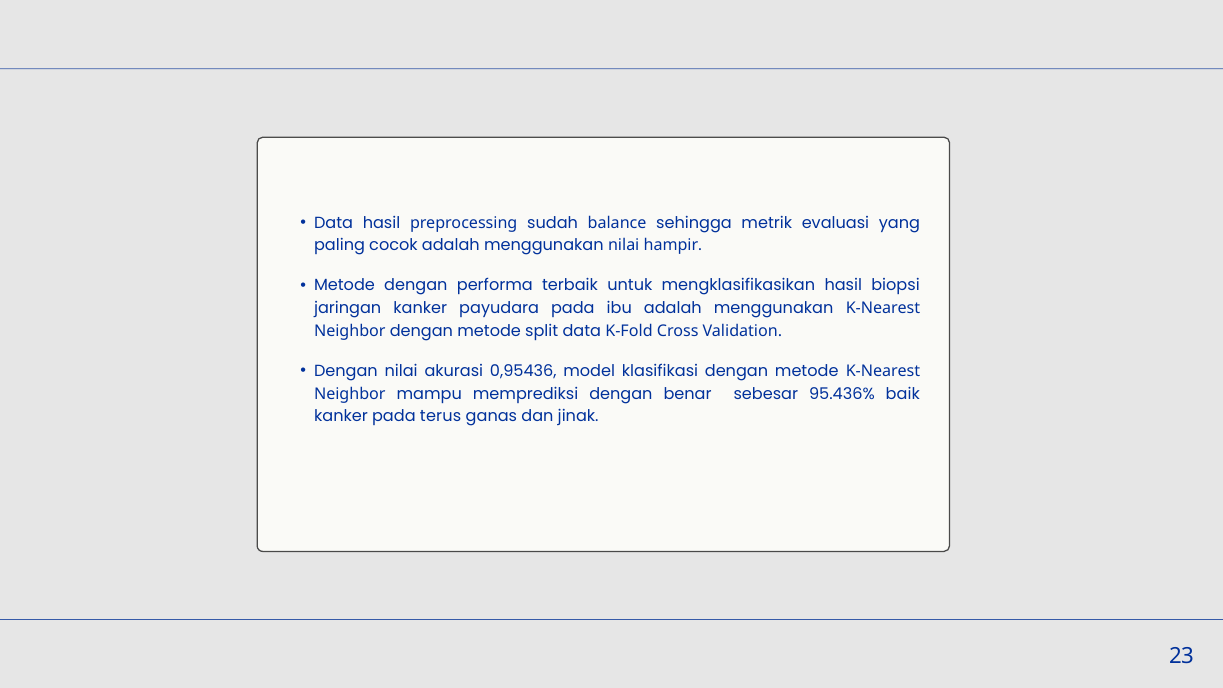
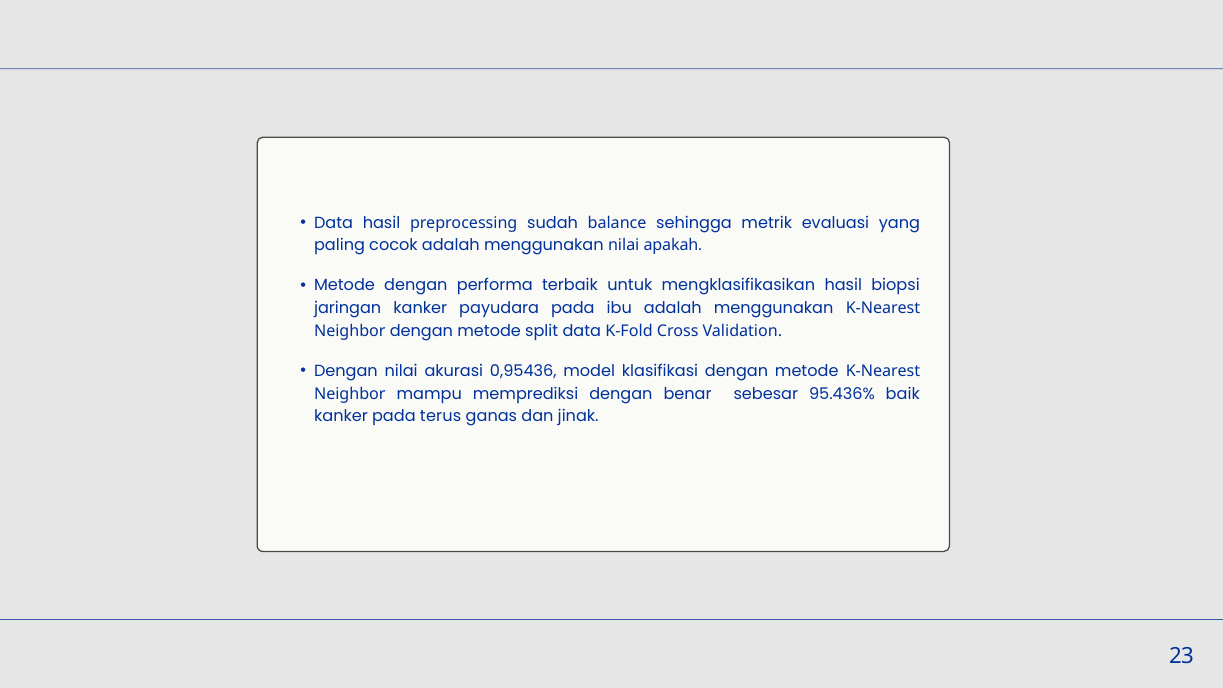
hampir: hampir -> apakah (671, 245)
